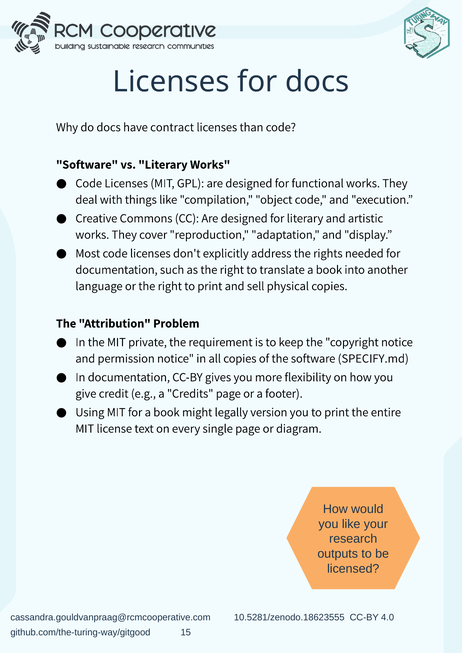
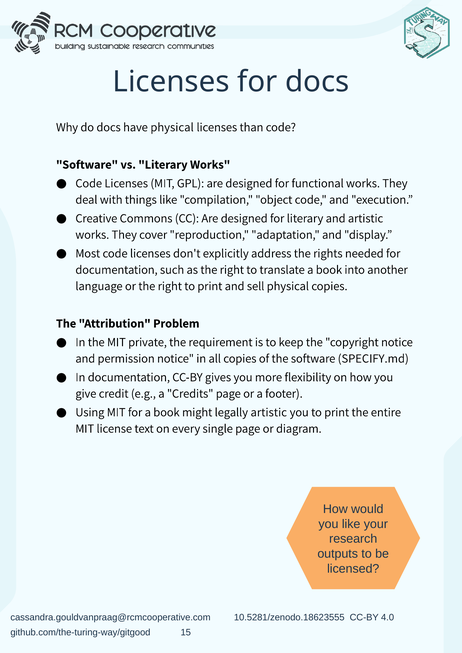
have contract: contract -> physical (172, 127)
legally version: version -> artistic (269, 412)
